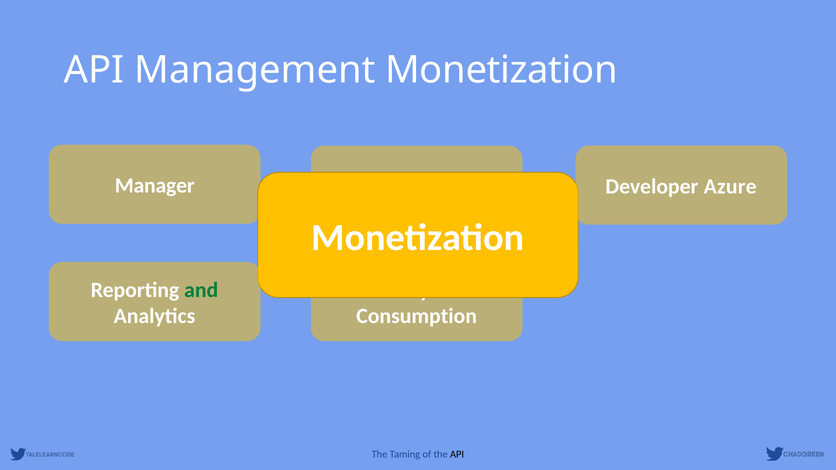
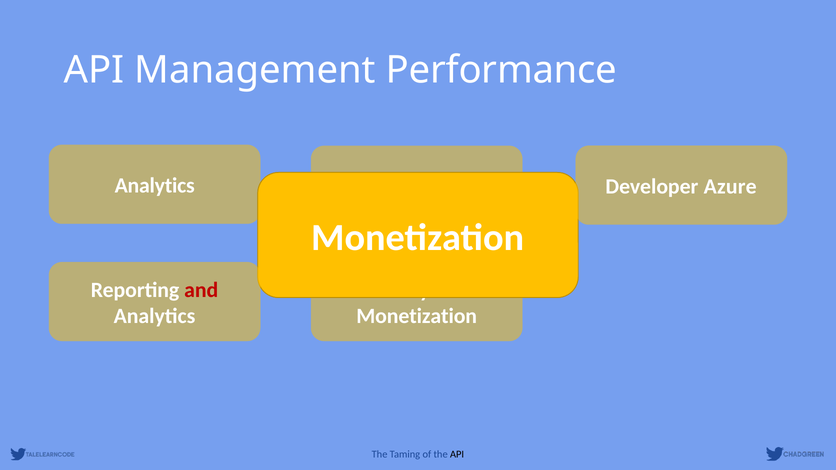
API Management Monetization: Monetization -> Performance (501, 70)
Manager: Manager -> Analytics (155, 186)
and colour: green -> red (201, 290)
Consumption: Consumption -> Monetization (417, 316)
